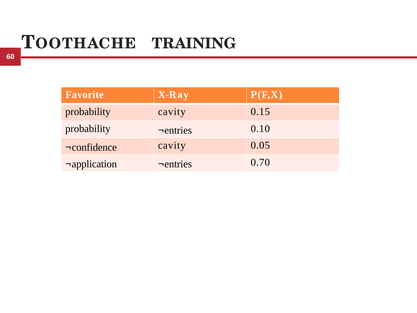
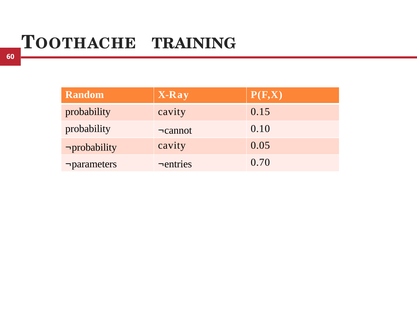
Favorite: Favorite -> Random (85, 95)
entries: entries -> cannot (178, 130)
confidence: confidence -> probability (94, 147)
application: application -> parameters (94, 164)
